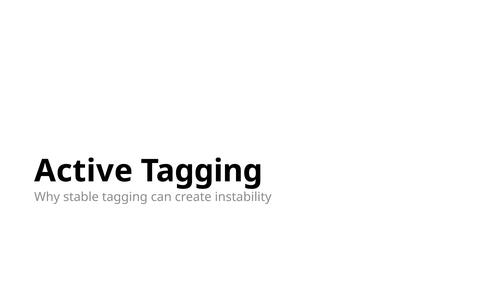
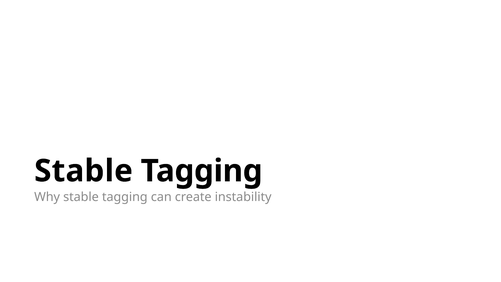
Active: Active -> Stable (84, 171)
